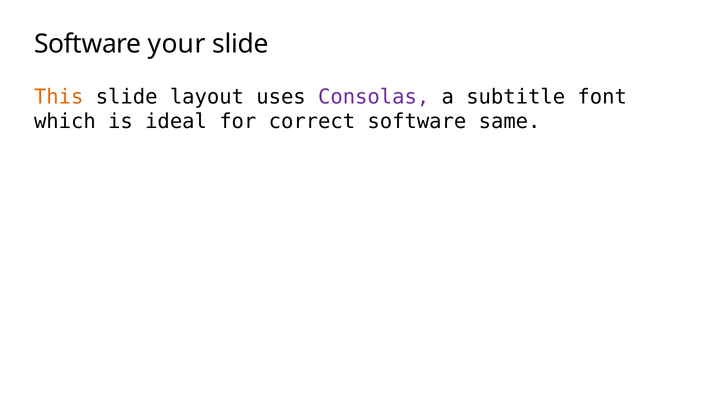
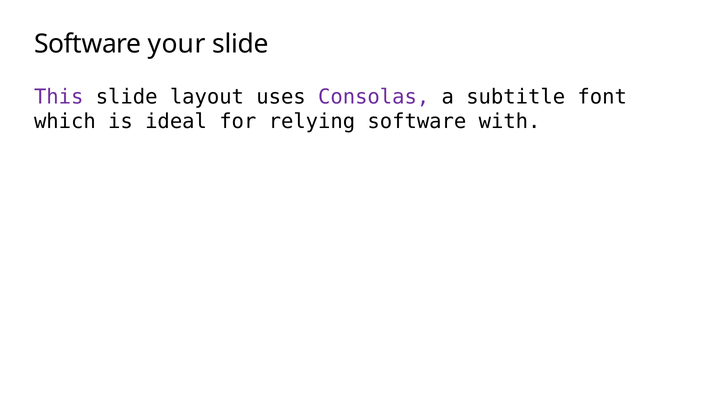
This colour: orange -> purple (59, 97)
correct: correct -> relying (312, 122)
same: same -> with (510, 122)
